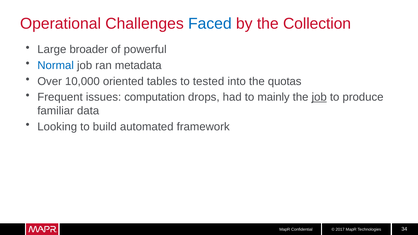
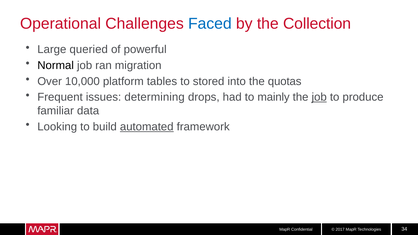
broader: broader -> queried (89, 50)
Normal colour: blue -> black (56, 65)
metadata: metadata -> migration (138, 65)
oriented: oriented -> platform (123, 81)
tested: tested -> stored (209, 81)
computation: computation -> determining (155, 97)
automated underline: none -> present (147, 127)
